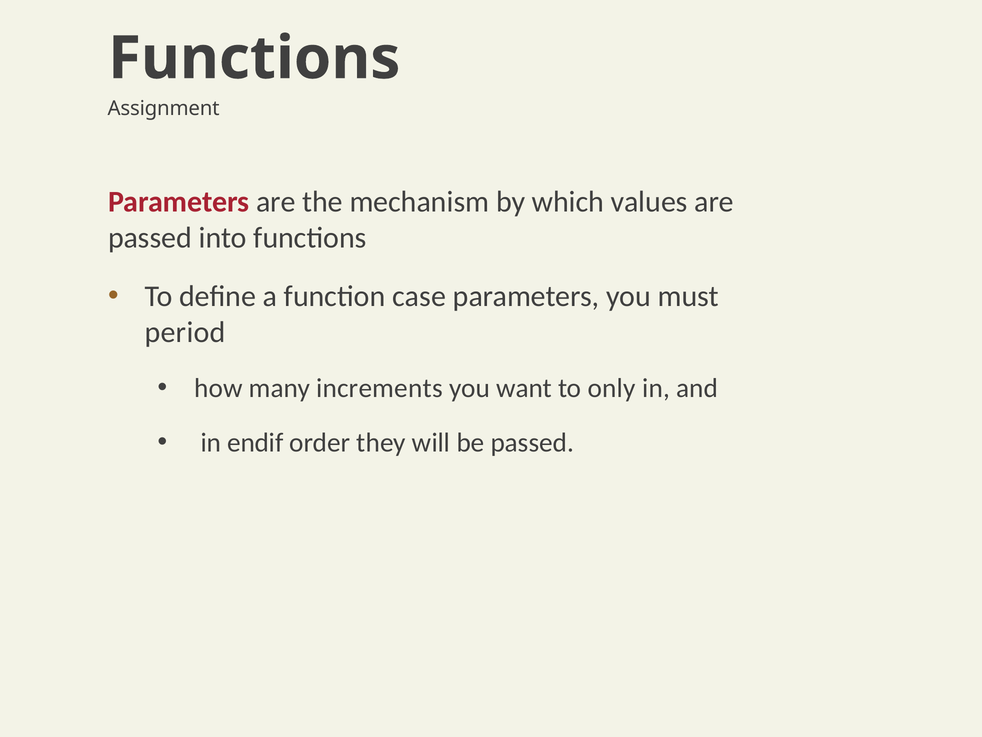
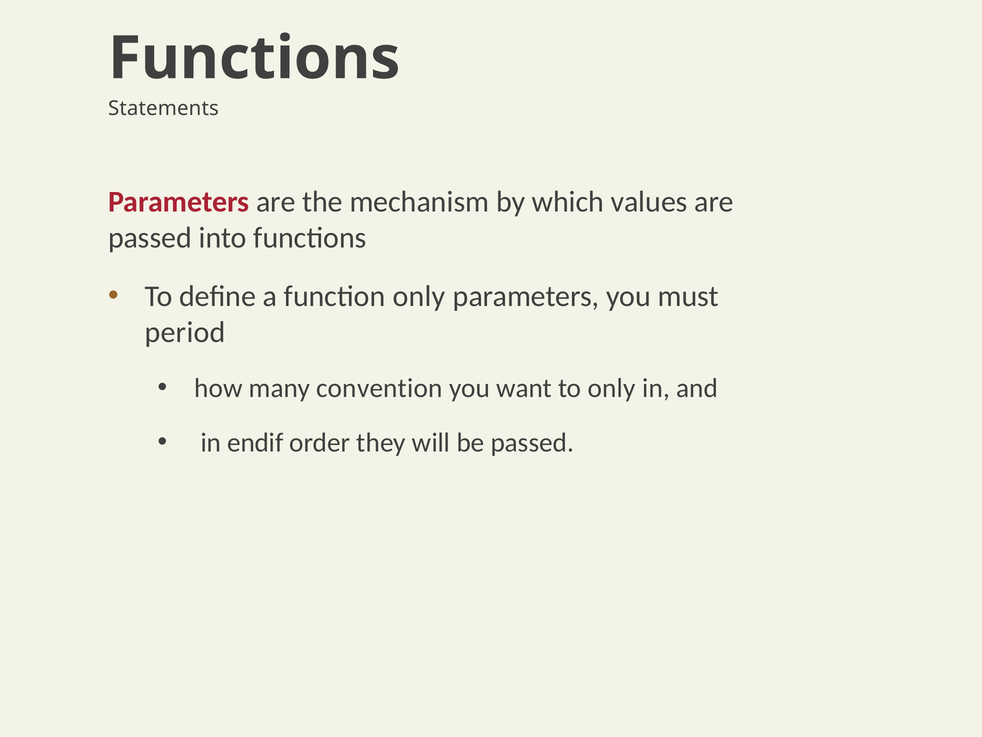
Assignment: Assignment -> Statements (163, 109)
function case: case -> only (419, 296)
increments: increments -> convention (379, 388)
